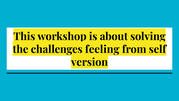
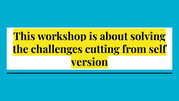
feeling: feeling -> cutting (102, 49)
